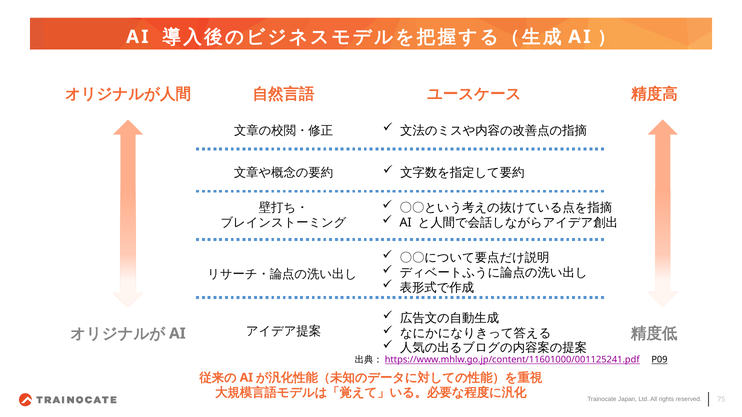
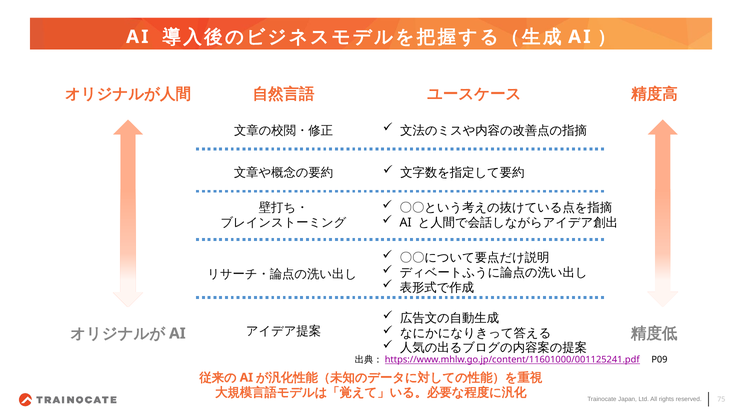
P09 underline: present -> none (659, 360)
